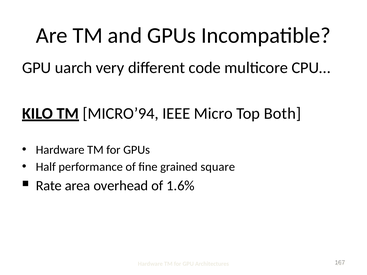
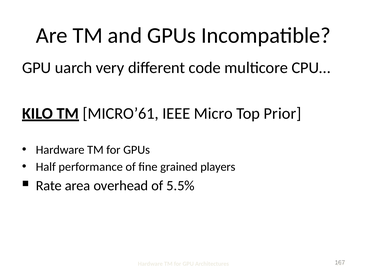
MICRO’94: MICRO’94 -> MICRO’61 (121, 114)
Both: Both -> Prior (283, 114)
square: square -> players (218, 167)
1.6%: 1.6% -> 5.5% (181, 186)
